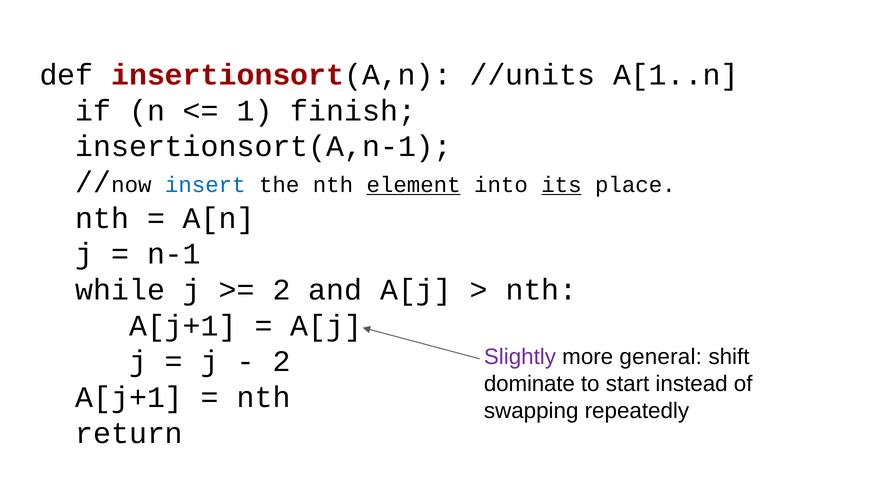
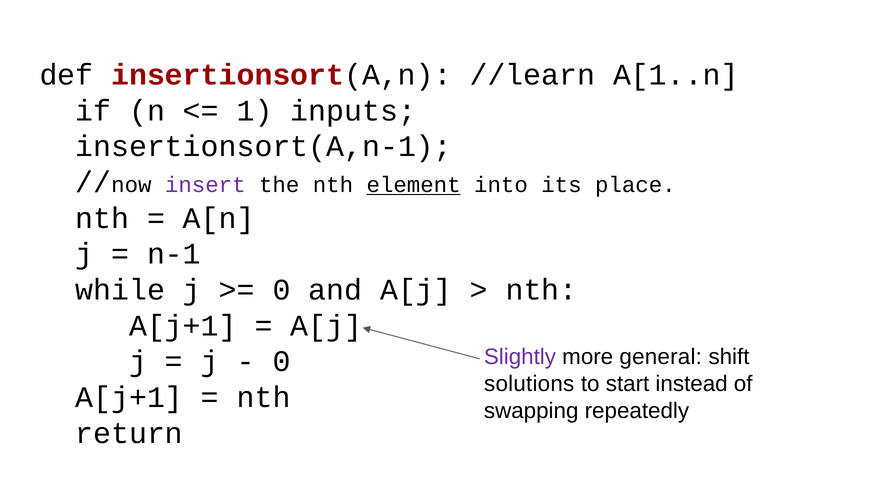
//units: //units -> //learn (532, 75)
finish: finish -> inputs (353, 111)
insert colour: blue -> purple (205, 185)
its underline: present -> none (561, 185)
2: 2 -> 0 (282, 290)
2: 2 -> 0 (282, 362)
dominate: dominate -> solutions (529, 384)
